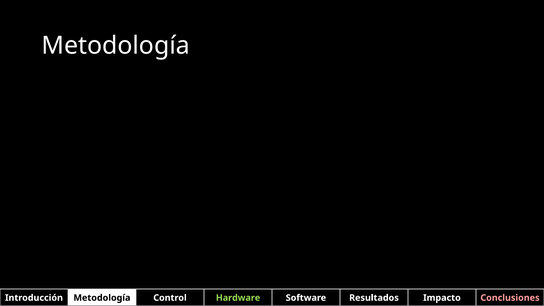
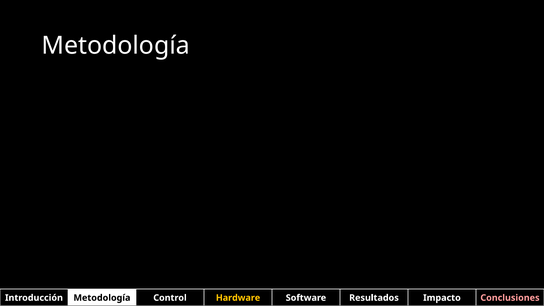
Hardware colour: light green -> yellow (238, 298)
